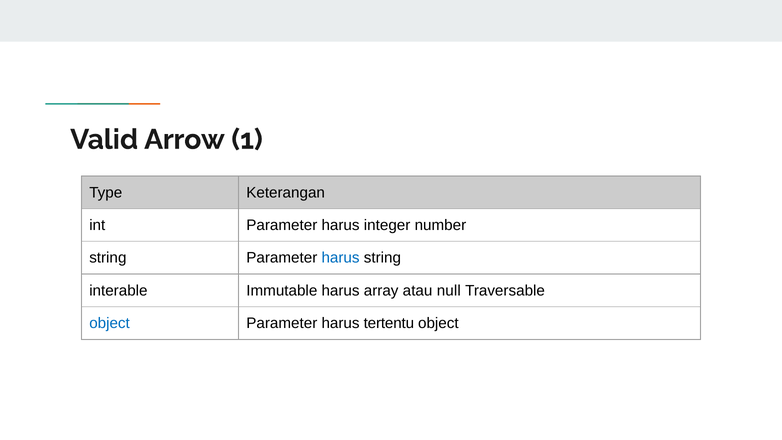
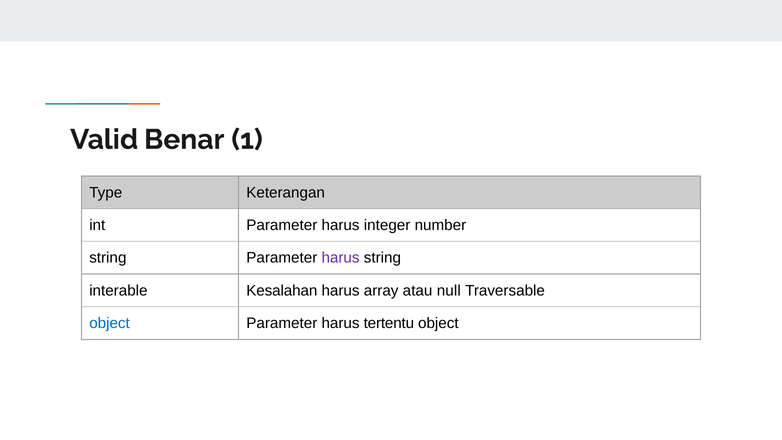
Arrow: Arrow -> Benar (184, 140)
harus colour: blue -> purple (341, 258)
Immutable: Immutable -> Kesalahan (282, 291)
